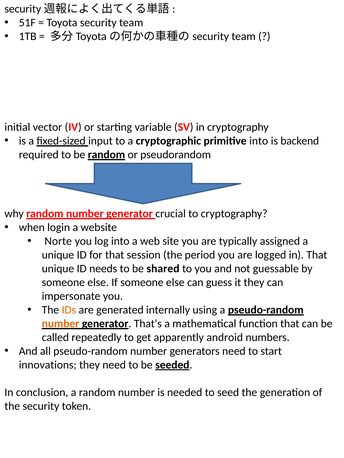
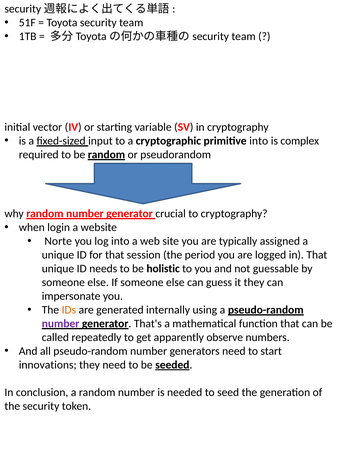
backend: backend -> complex (300, 141)
shared: shared -> holistic (163, 269)
number colour: orange -> purple (61, 324)
android: android -> observe (225, 338)
